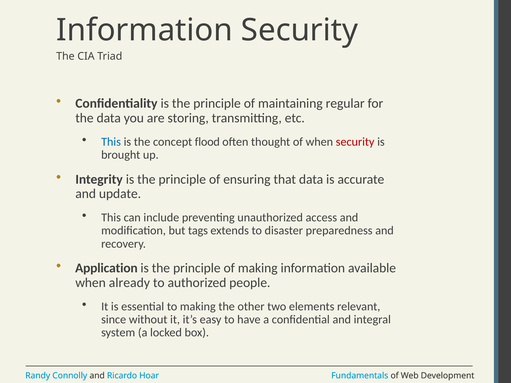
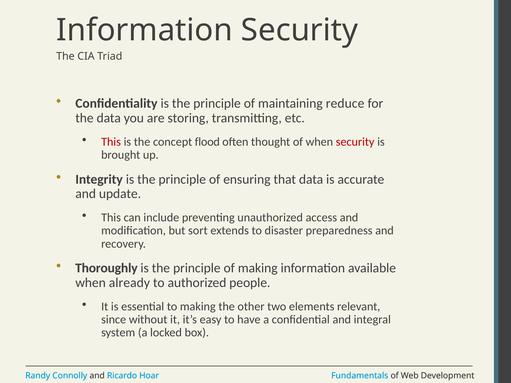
regular: regular -> reduce (345, 104)
This colour: blue -> red (111, 142)
tags: tags -> sort (198, 231)
Application: Application -> Thoroughly (106, 268)
